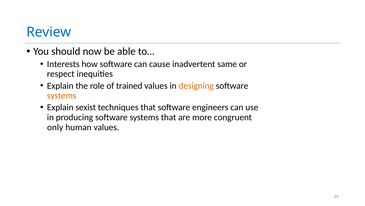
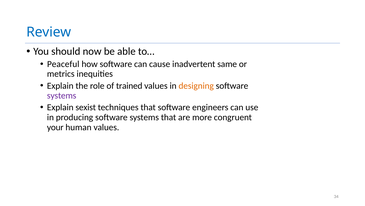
Interests: Interests -> Peaceful (63, 64)
respect: respect -> metrics (61, 74)
systems colour: orange -> purple (62, 95)
only: only -> your (55, 127)
